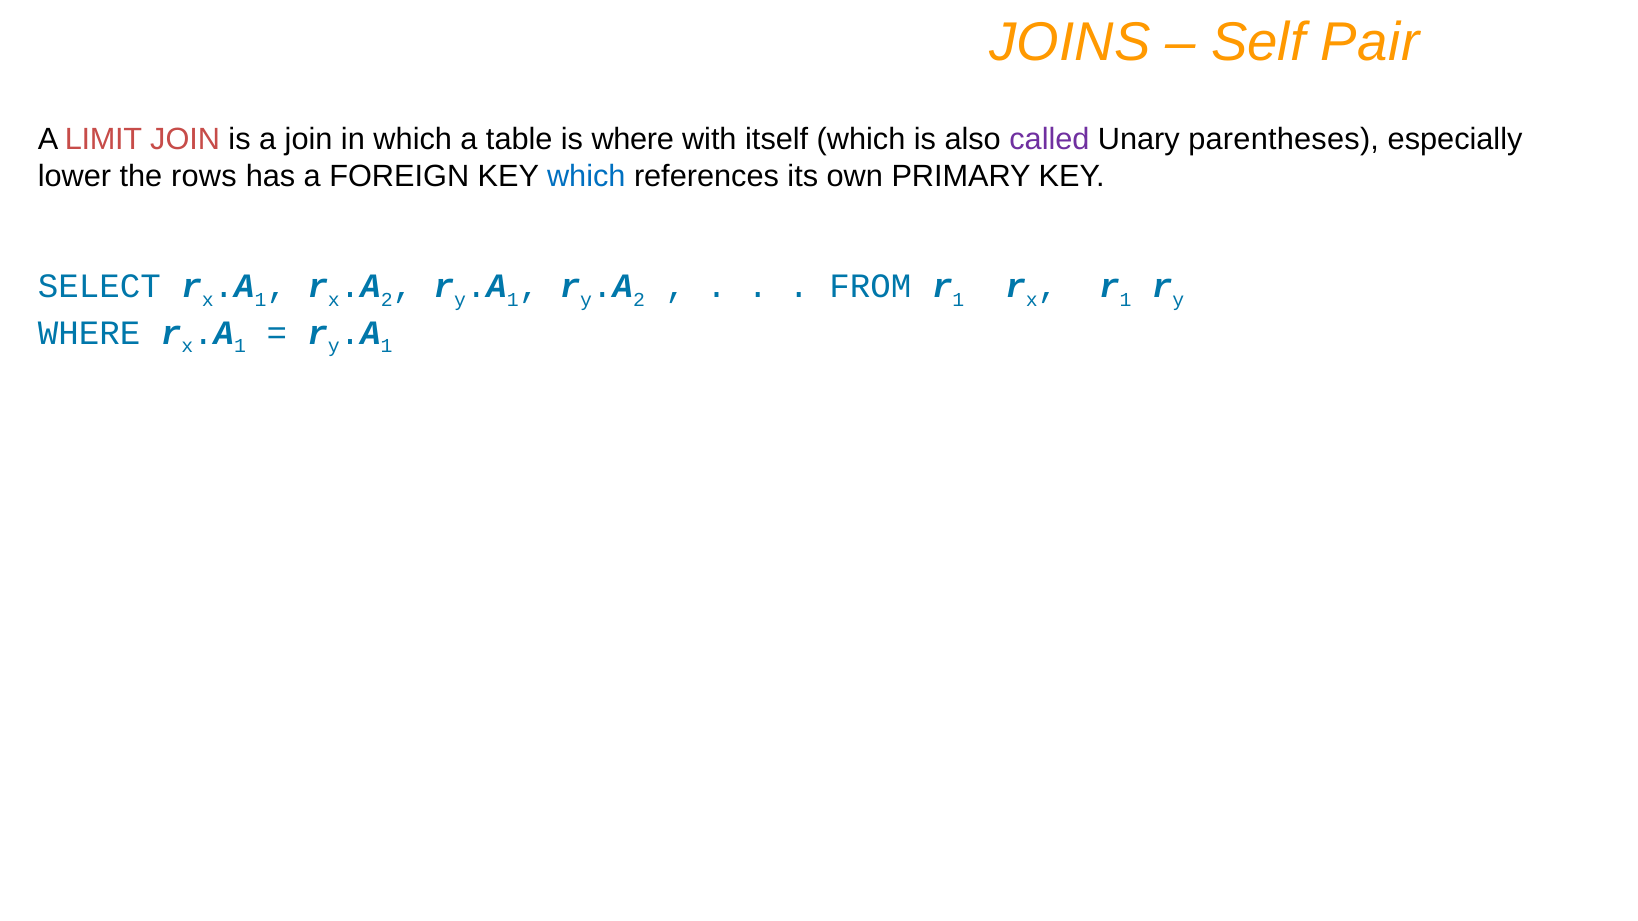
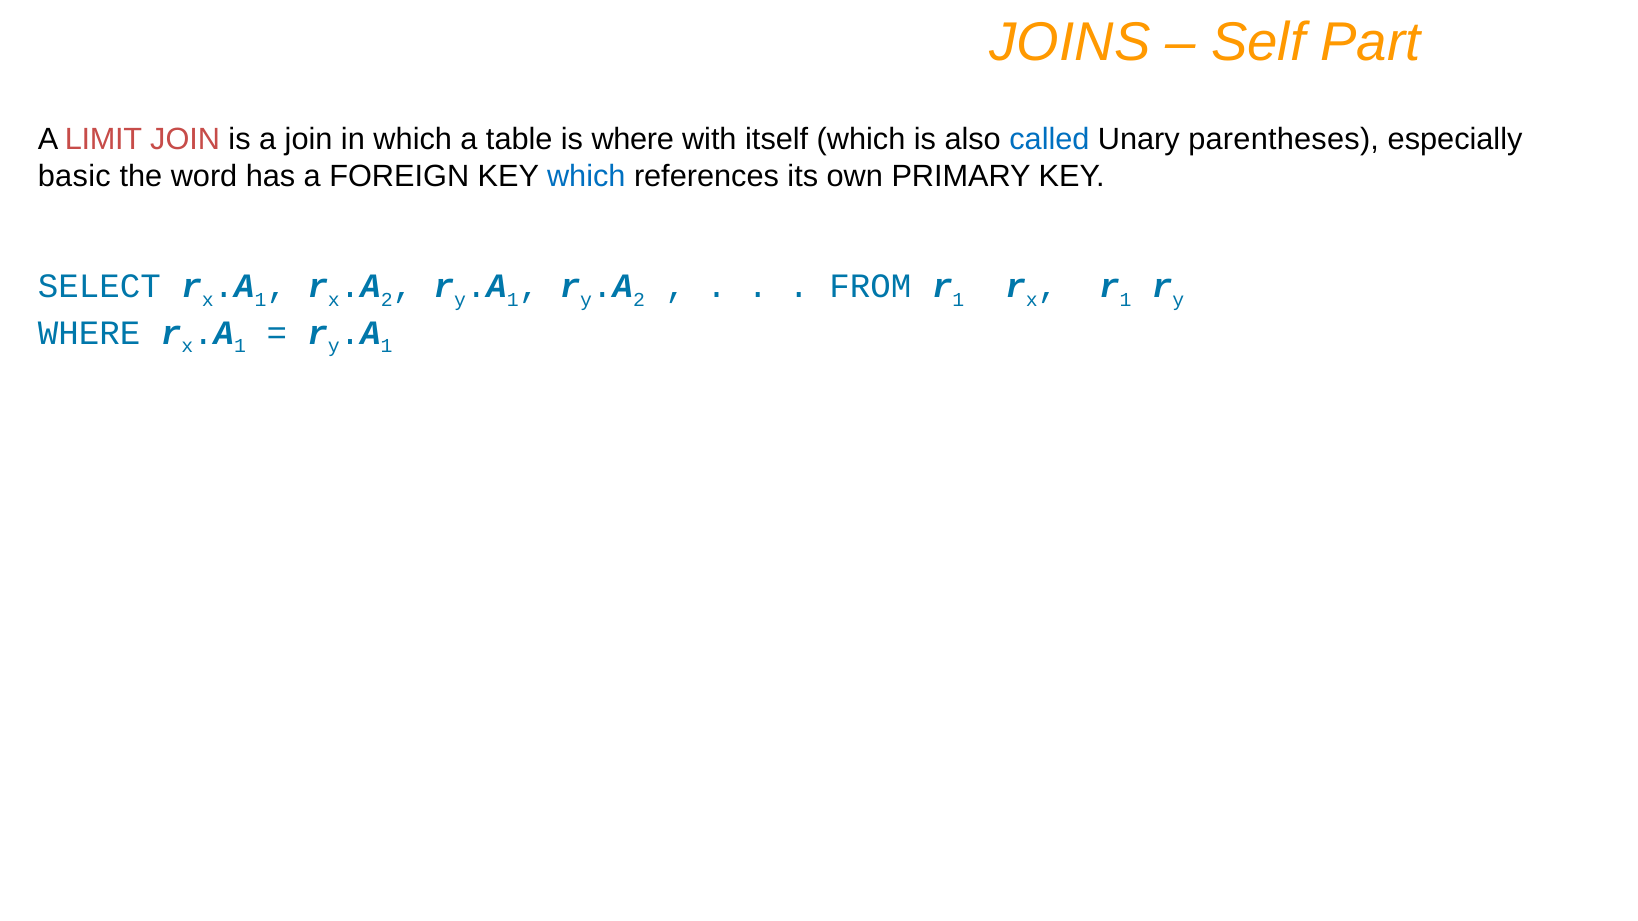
Pair: Pair -> Part (1370, 43)
called colour: purple -> blue (1049, 139)
lower: lower -> basic (74, 176)
rows: rows -> word (204, 176)
